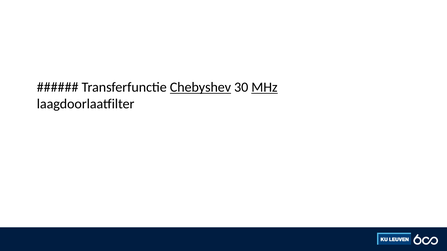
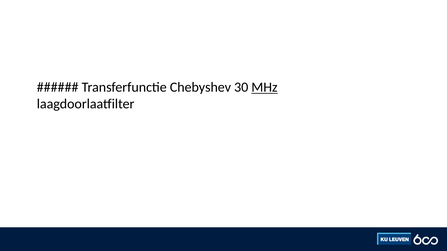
Chebyshev underline: present -> none (200, 87)
